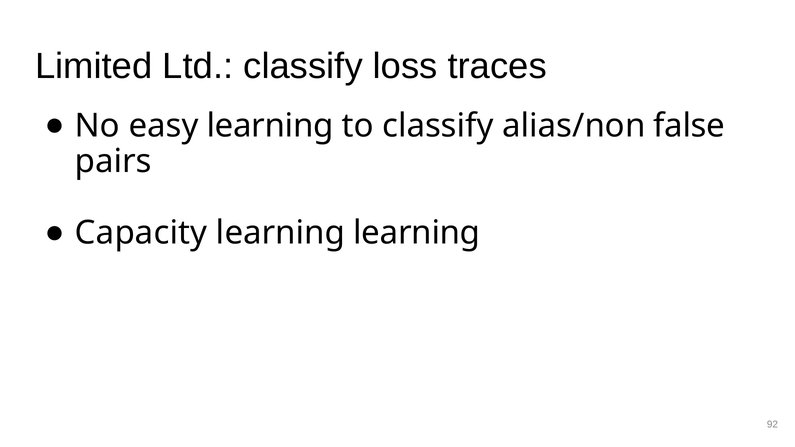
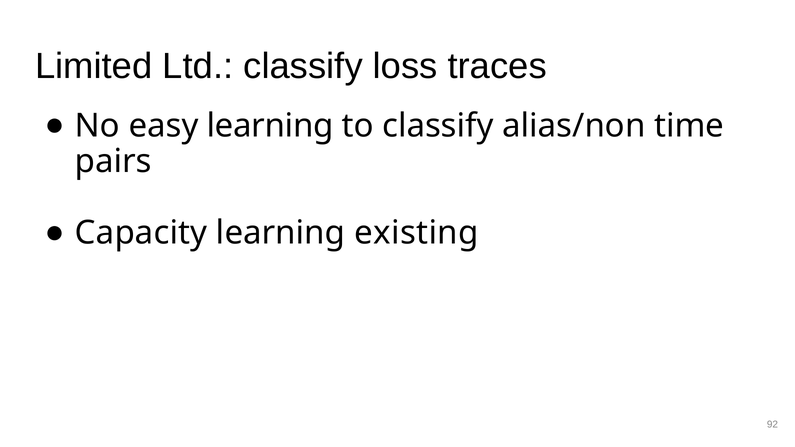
false: false -> time (689, 126)
learning learning: learning -> existing (416, 233)
